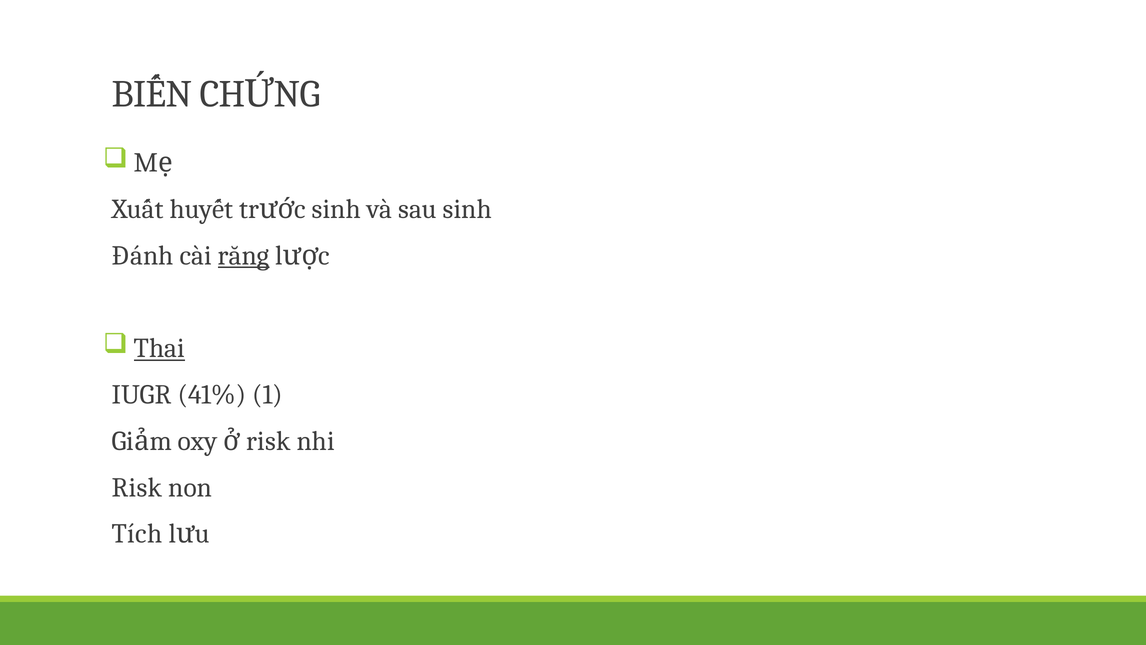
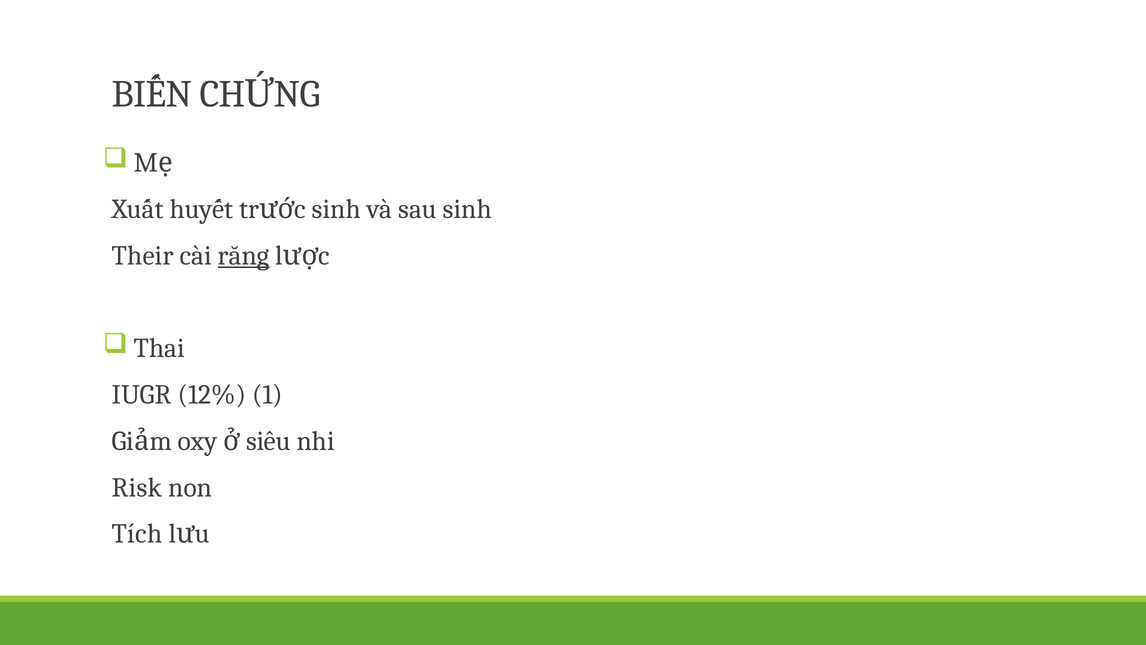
Đánh: Đánh -> Their (143, 255)
Thai underline: present -> none (159, 348)
41%: 41% -> 12% (212, 394)
oxy risk: risk -> siêu (268, 441)
